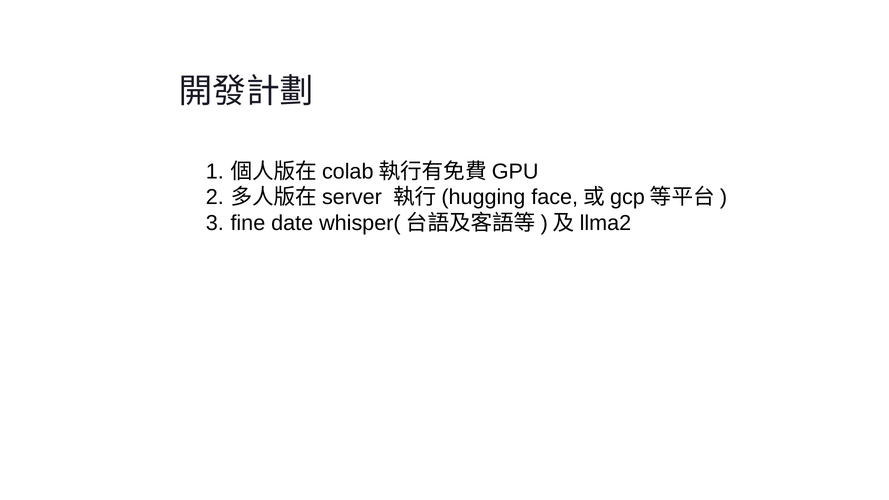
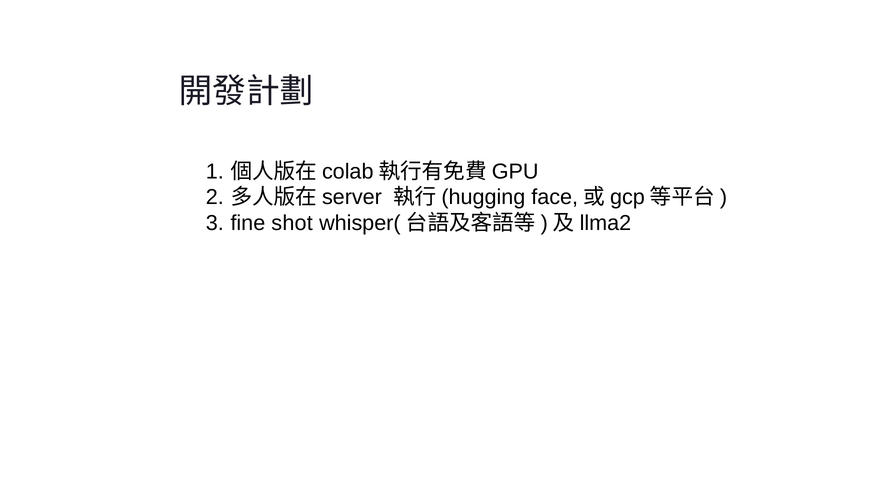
date: date -> shot (292, 223)
